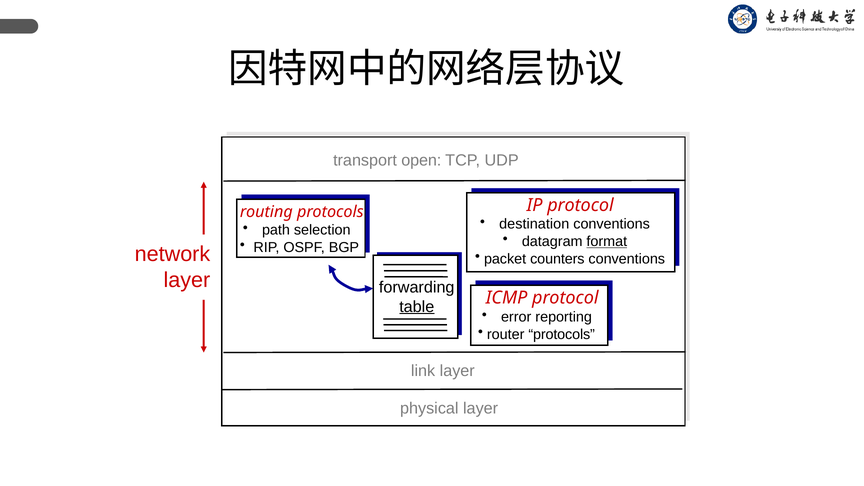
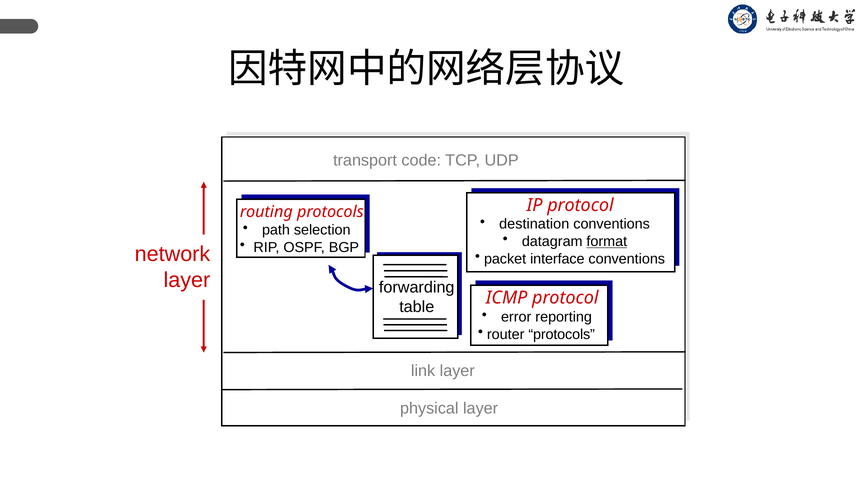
open: open -> code (421, 161)
counters: counters -> interface (557, 259)
table underline: present -> none (417, 307)
